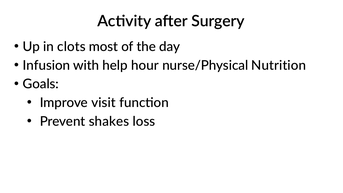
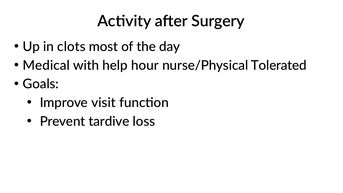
Infusion: Infusion -> Medical (46, 65)
Nutrition: Nutrition -> Tolerated (279, 65)
shakes: shakes -> tardive (109, 121)
